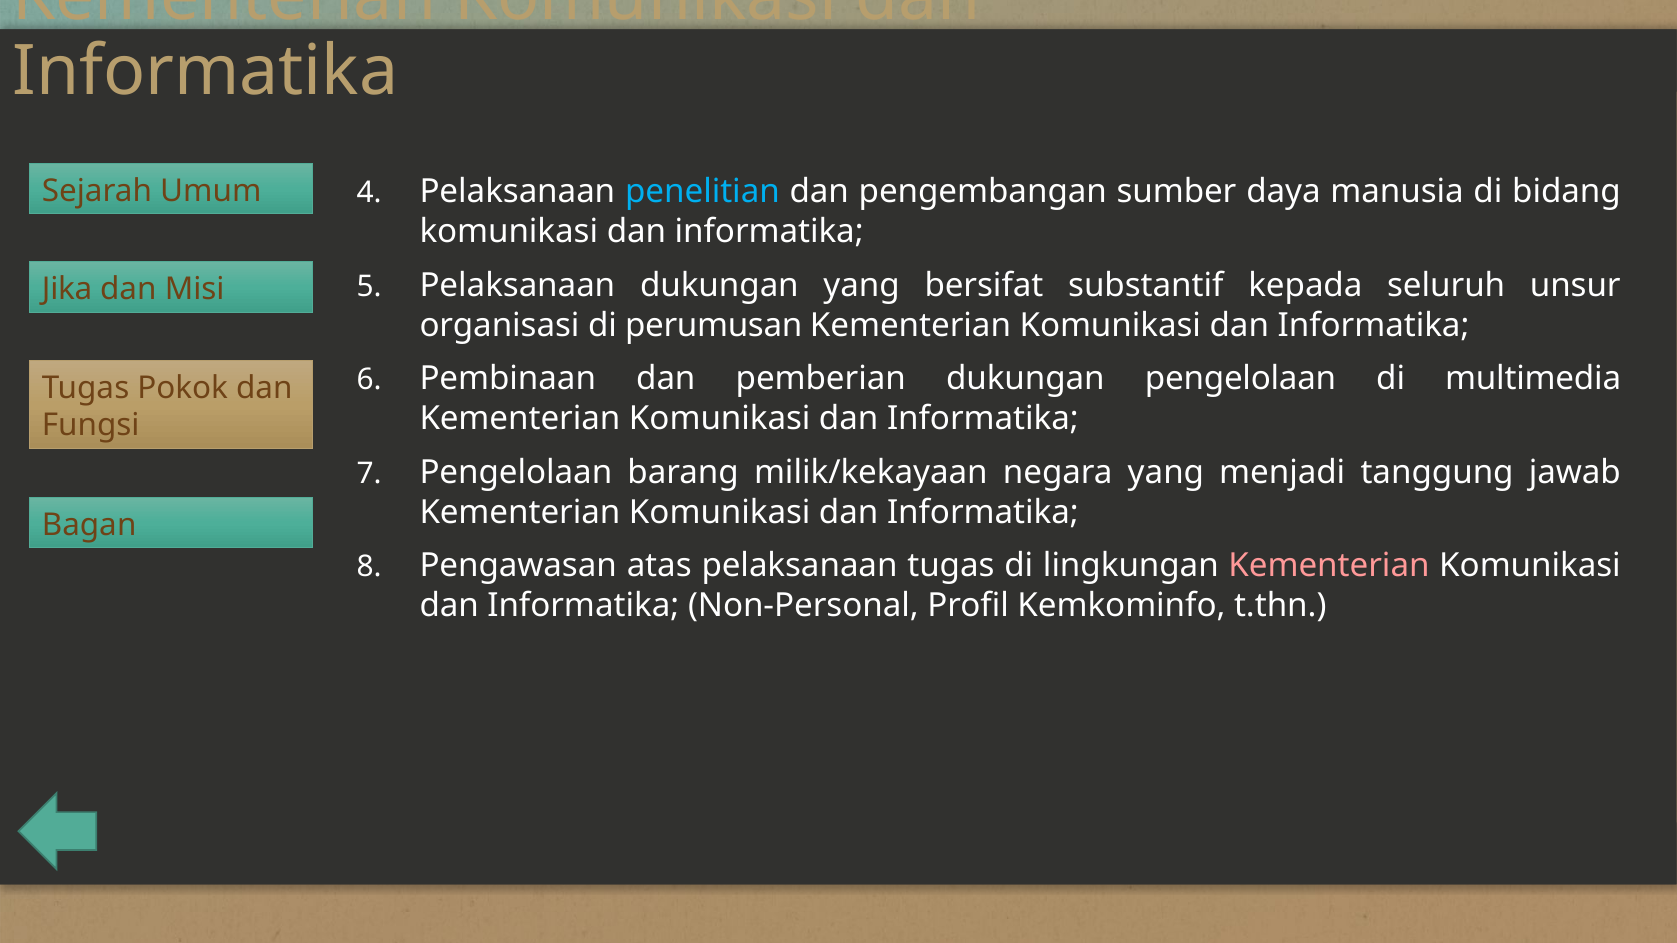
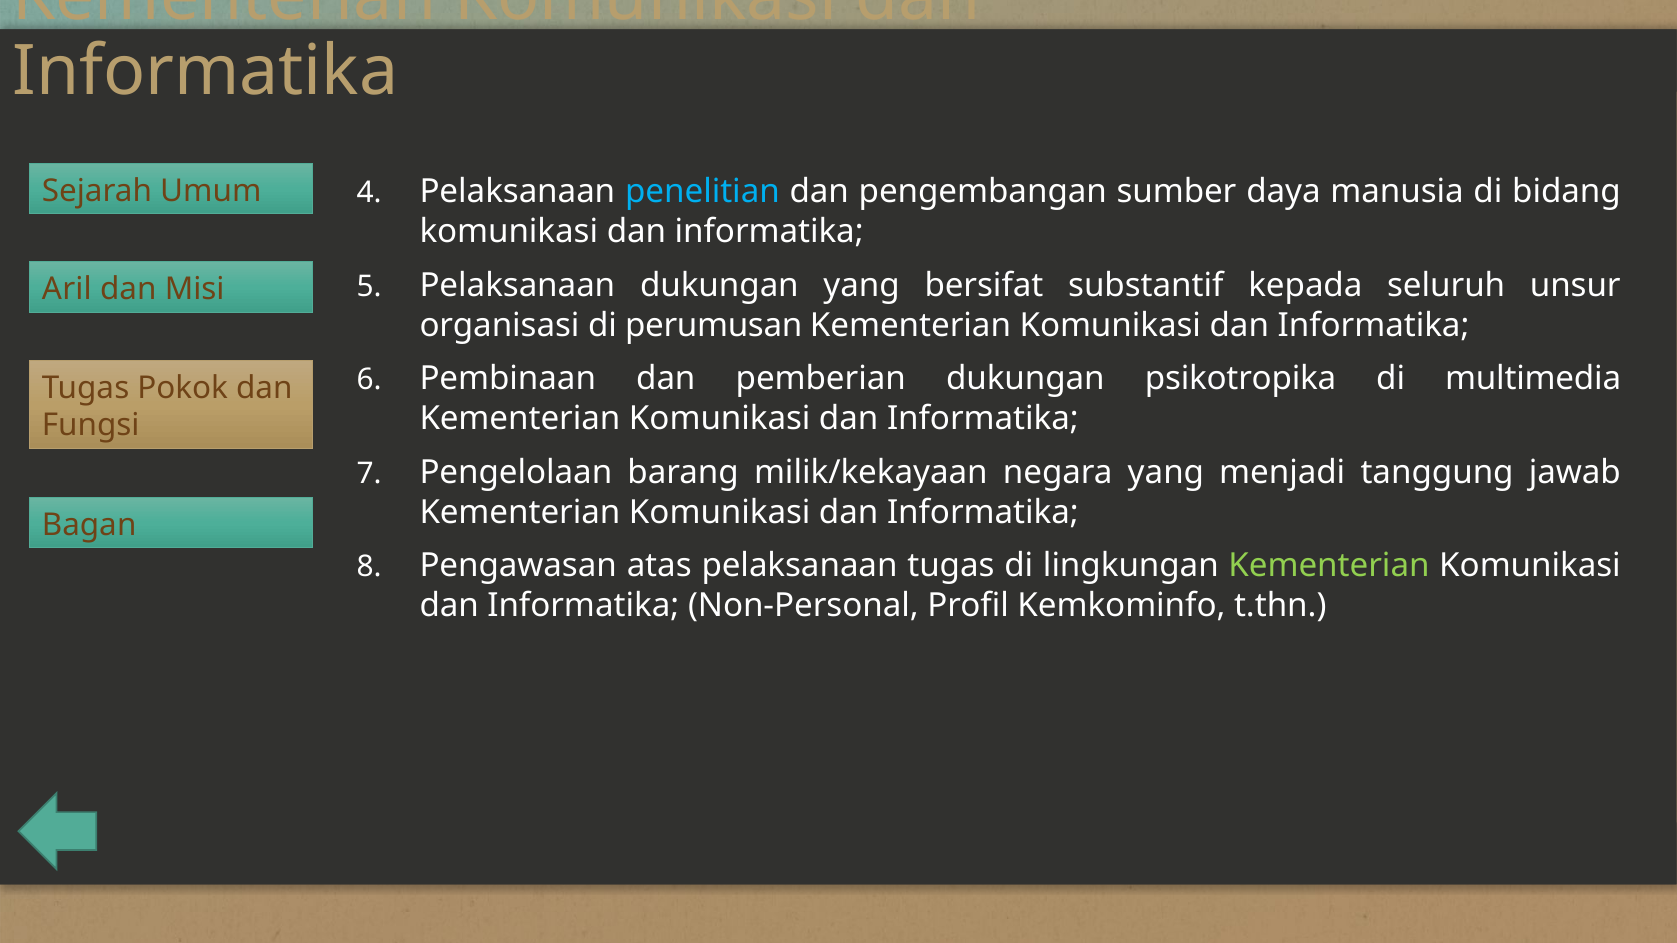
Jika: Jika -> Aril (67, 289)
dukungan pengelolaan: pengelolaan -> psikotropika (1241, 379)
Kementerian colour: pink -> light green (1329, 566)
